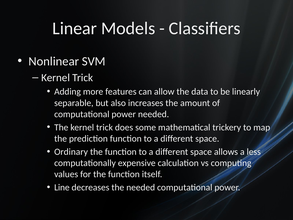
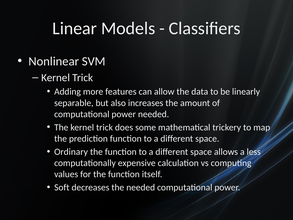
Line: Line -> Soft (62, 187)
